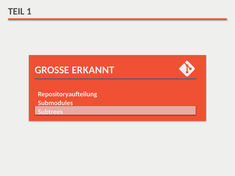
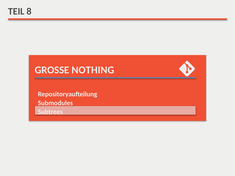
1: 1 -> 8 (29, 11)
ERKANNT: ERKANNT -> NOTHING (93, 70)
